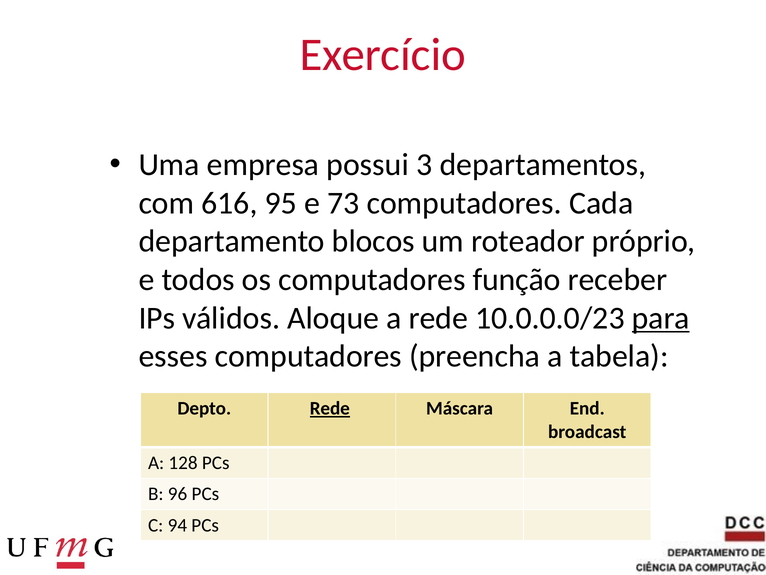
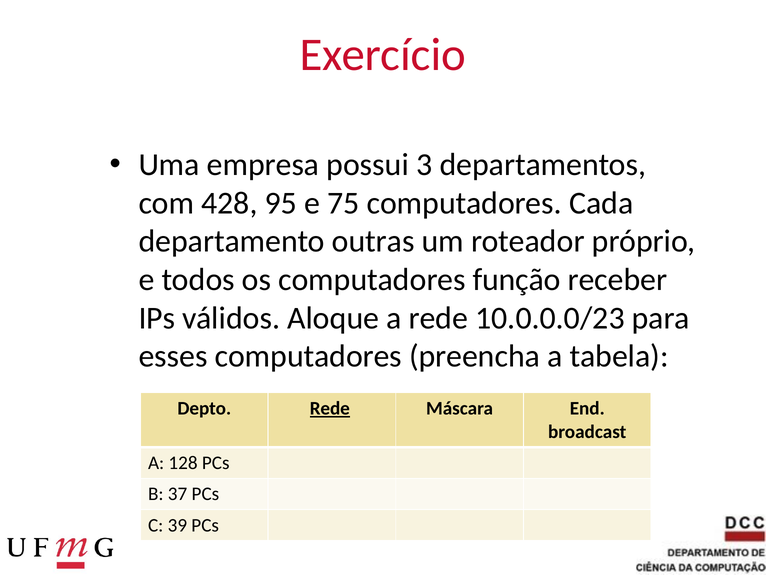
616: 616 -> 428 (229, 203)
73: 73 -> 75 (343, 203)
blocos: blocos -> outras (373, 241)
para underline: present -> none (661, 318)
96: 96 -> 37 (178, 494)
94: 94 -> 39 (177, 525)
